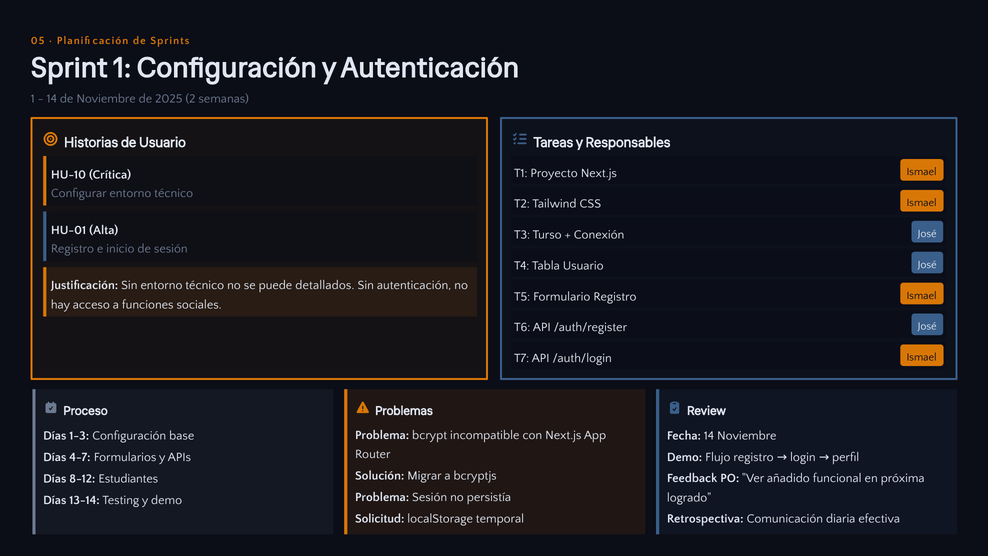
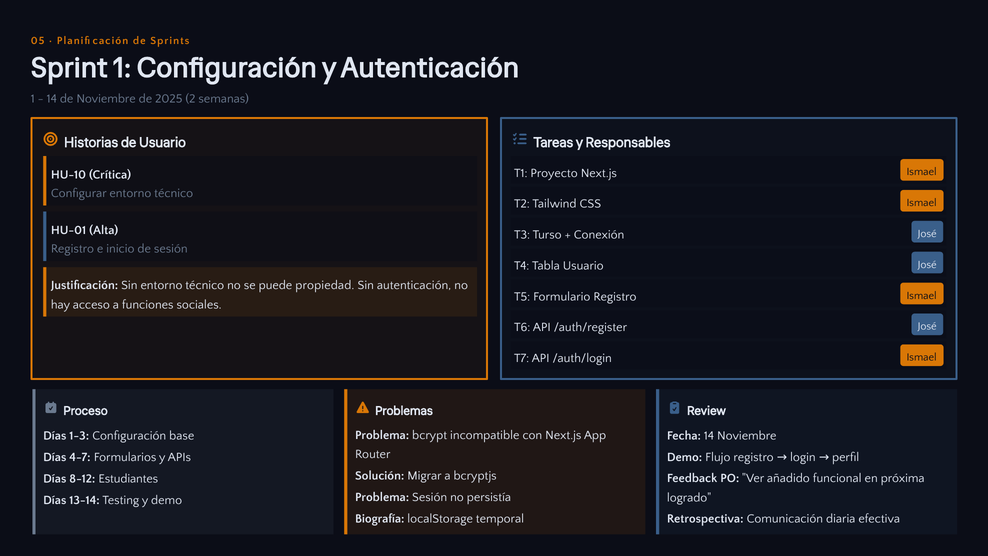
detallados: detallados -> propiedad (325, 285)
Solicitud: Solicitud -> Biografía (380, 519)
